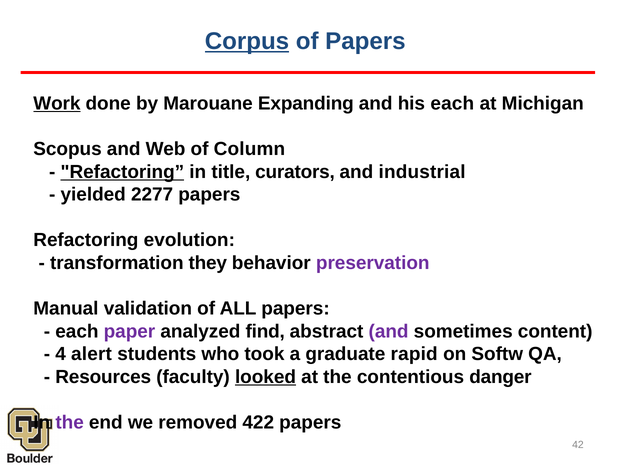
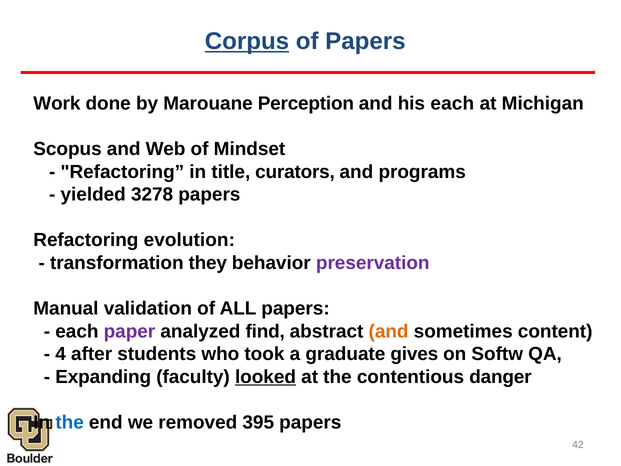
Work underline: present -> none (57, 103)
Expanding: Expanding -> Perception (306, 103)
Column: Column -> Mindset (250, 149)
Refactoring underline: present -> none (122, 172)
industrial: industrial -> programs (422, 172)
2277: 2277 -> 3278 (152, 194)
and colour: purple -> orange (389, 331)
alert: alert -> after (92, 354)
rapid: rapid -> gives (414, 354)
Resources: Resources -> Expanding (103, 377)
the colour: purple -> blue (70, 422)
422: 422 -> 395 (258, 422)
